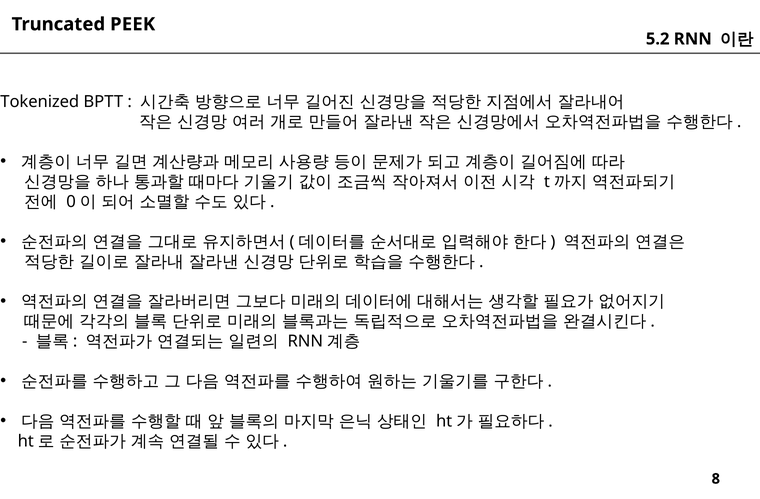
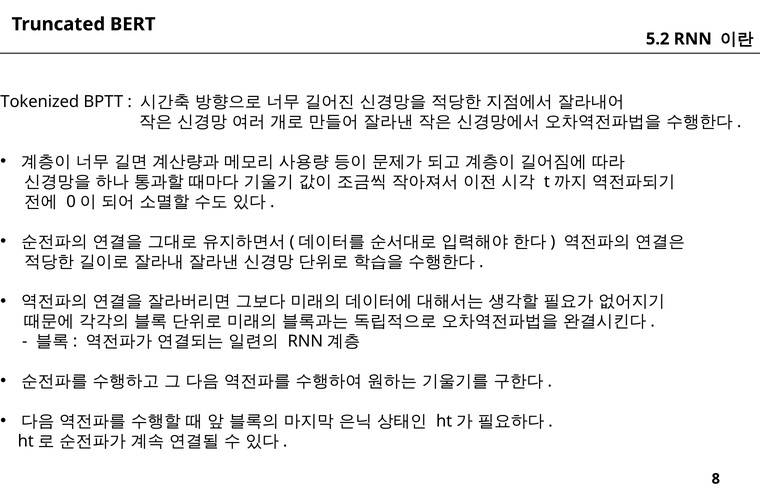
PEEK: PEEK -> BERT (133, 24)
